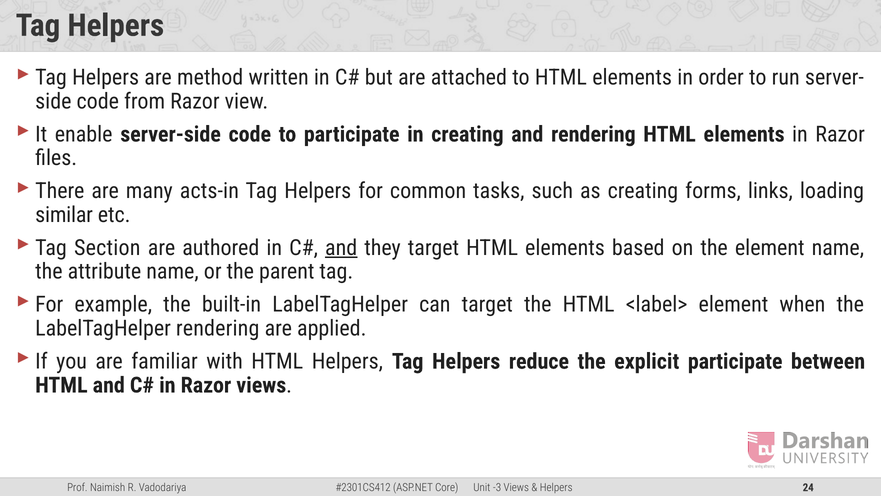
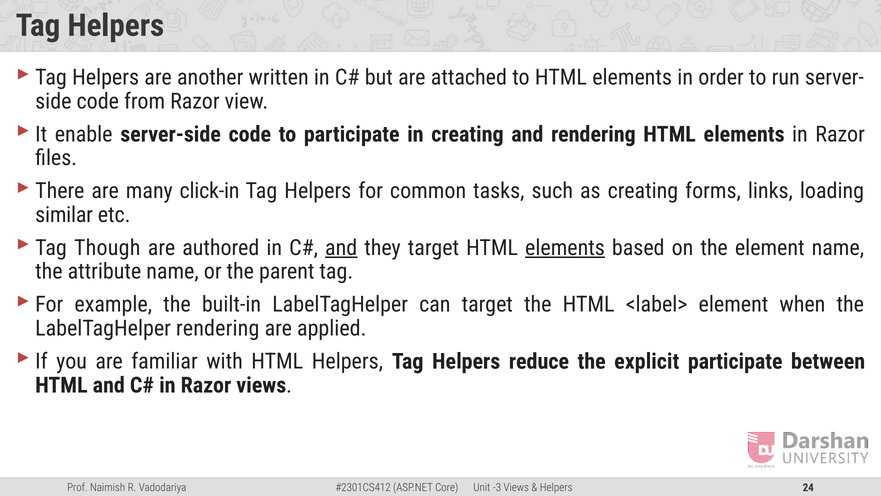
method: method -> another (210, 77)
acts-in: acts-in -> click-in (210, 191)
Section: Section -> Though (107, 248)
elements underline: none -> present (565, 248)
